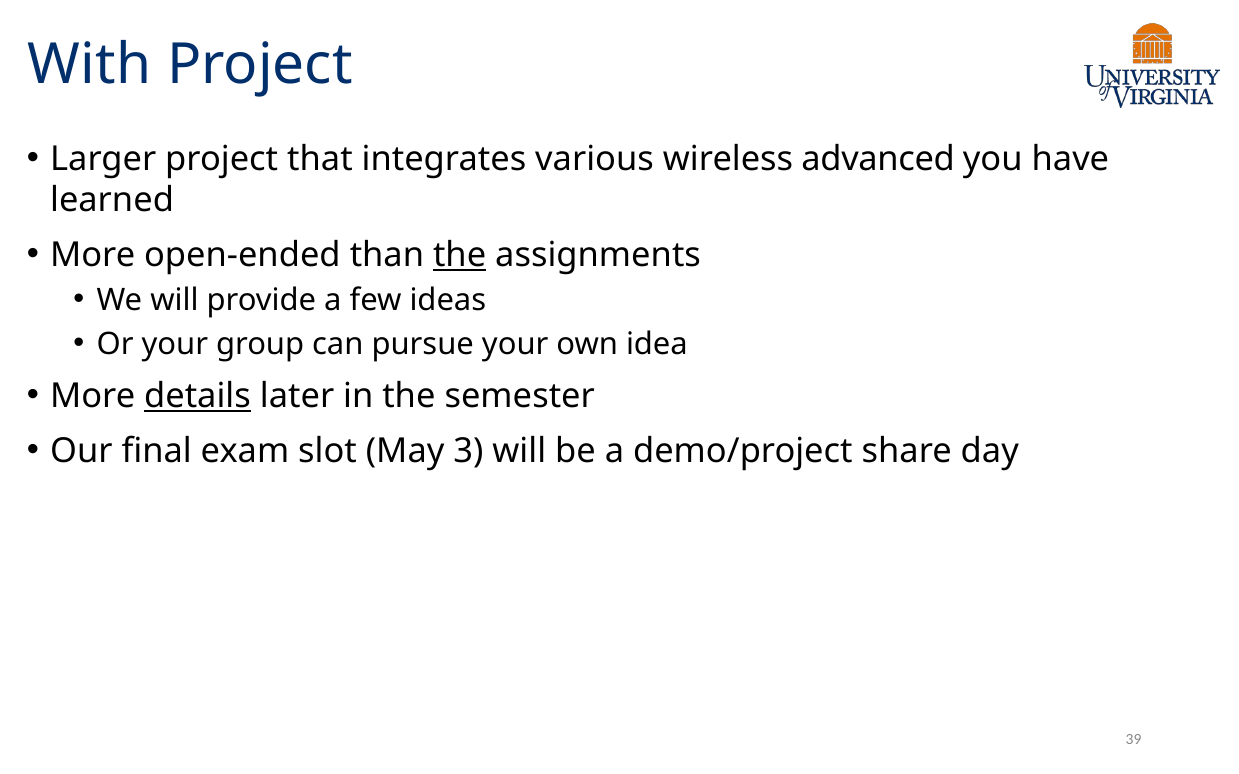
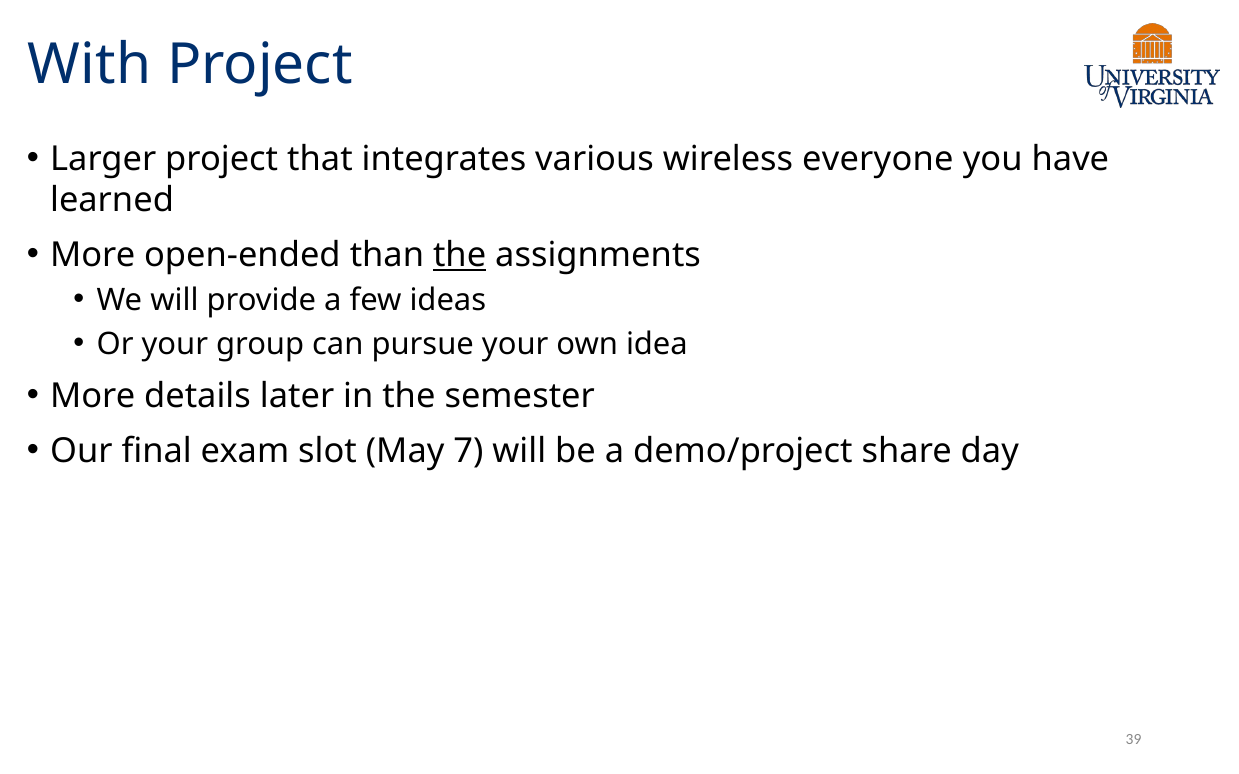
advanced: advanced -> everyone (878, 159)
details underline: present -> none (197, 397)
3: 3 -> 7 (468, 451)
